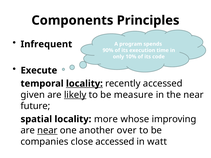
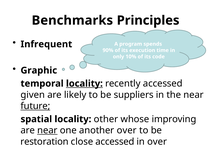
Components: Components -> Benchmarks (72, 20)
Execute: Execute -> Graphic (39, 71)
likely underline: present -> none (75, 95)
measure: measure -> suppliers (134, 95)
future underline: none -> present (35, 106)
more: more -> other (106, 119)
companies: companies -> restoration (45, 142)
in watt: watt -> over (157, 142)
